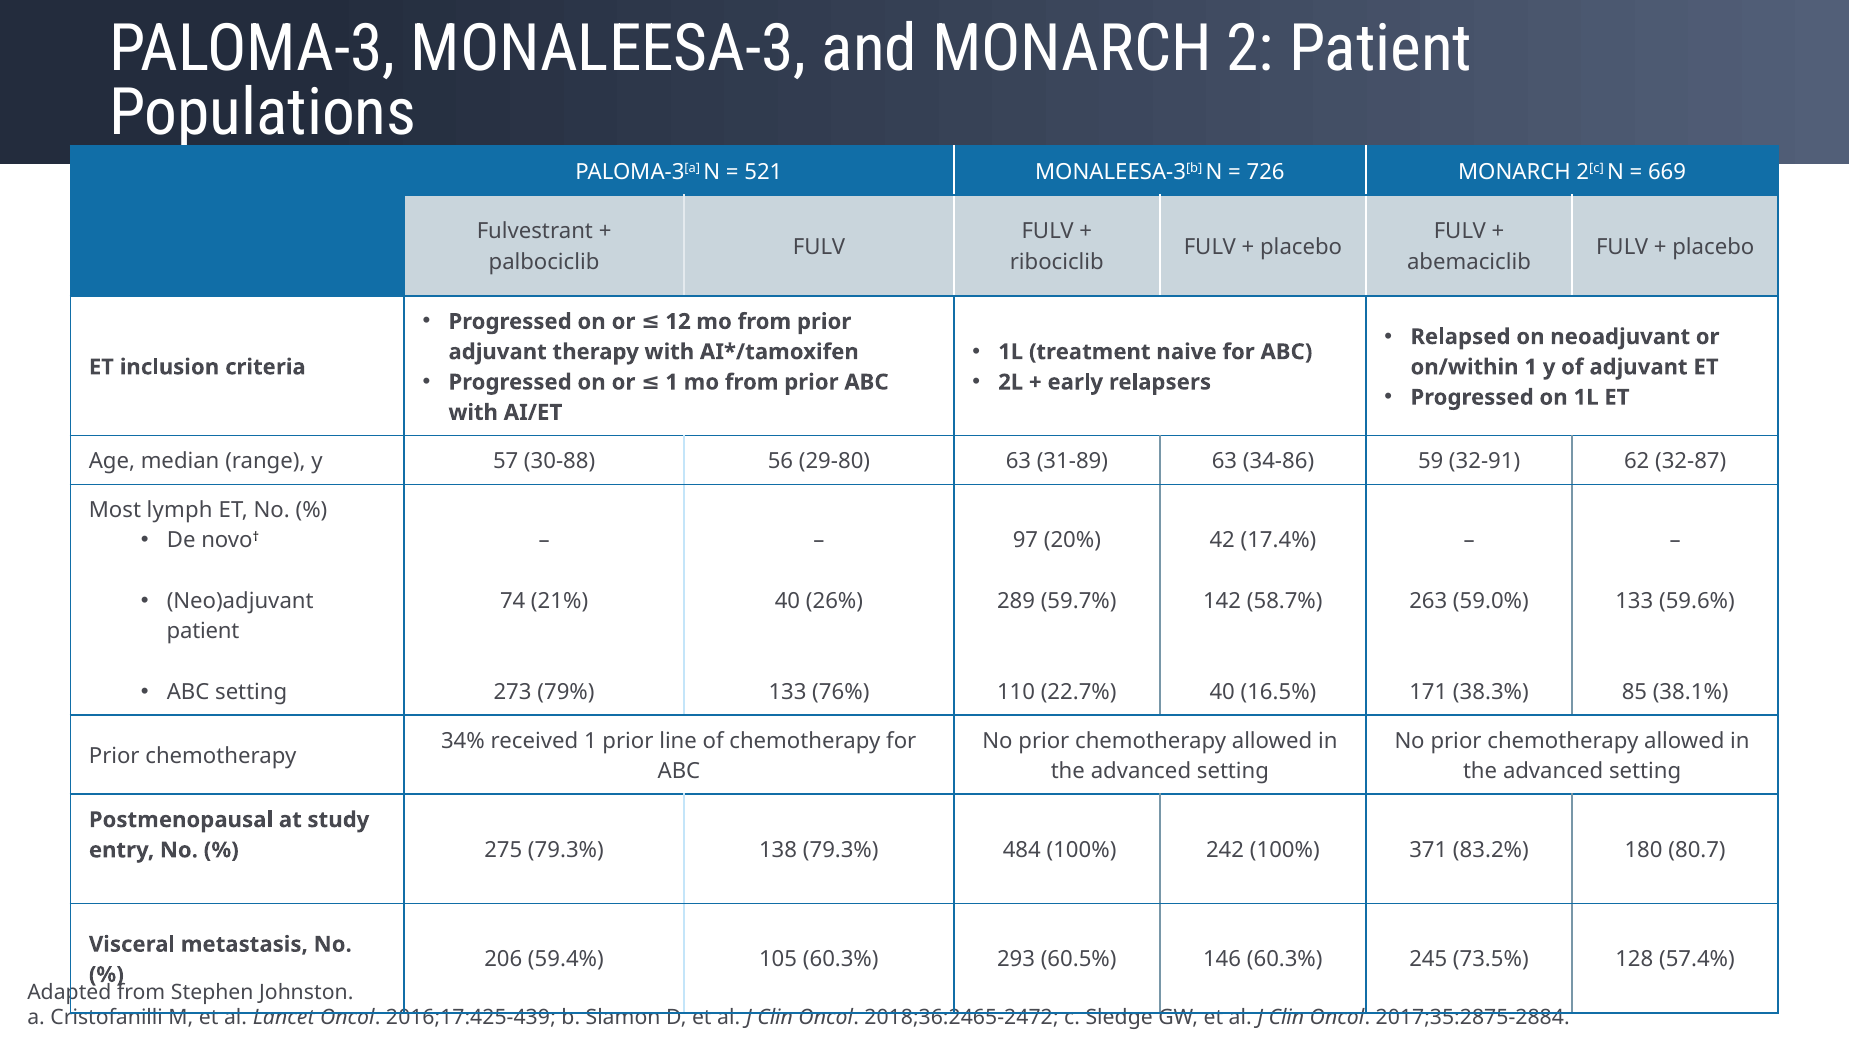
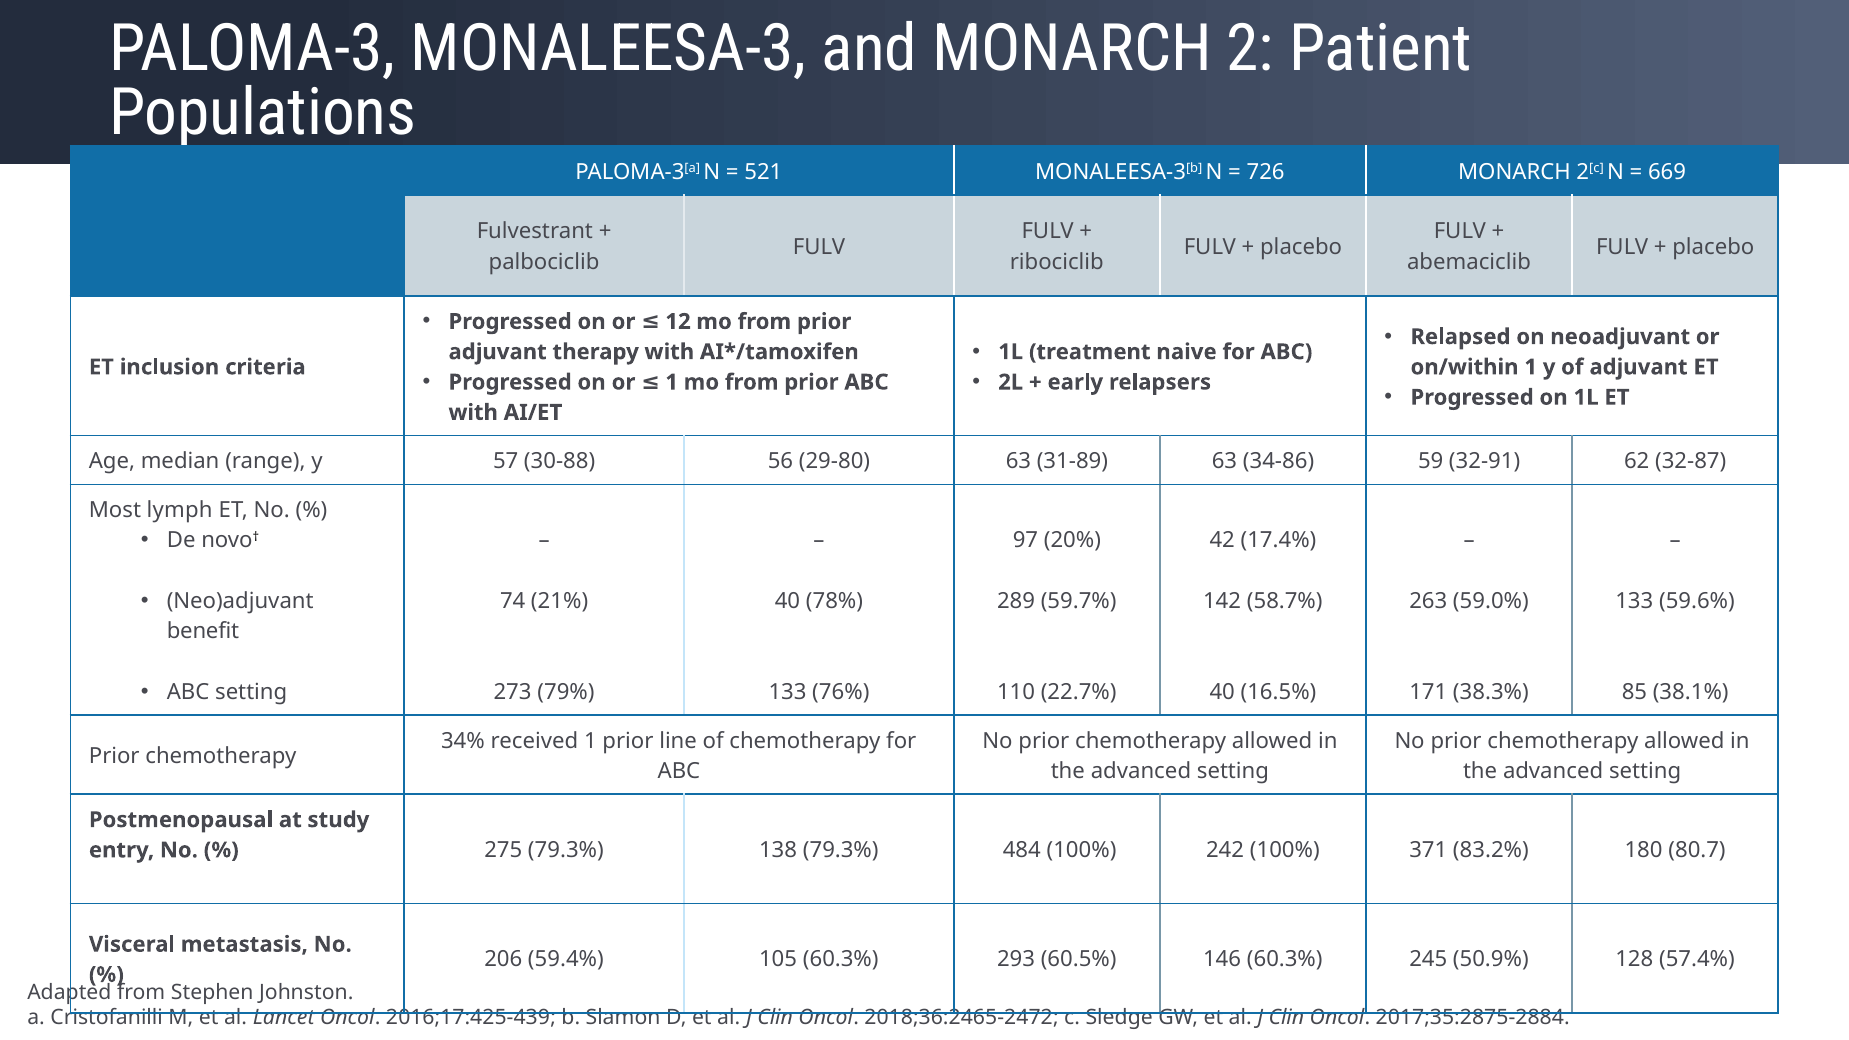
26%: 26% -> 78% (834, 601)
patient: patient -> benefit (203, 631)
73.5%: 73.5% -> 50.9% (1491, 960)
